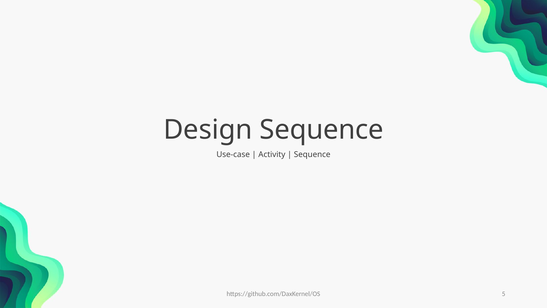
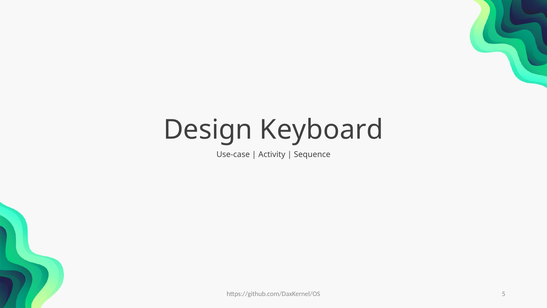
Design Sequence: Sequence -> Keyboard (322, 130)
